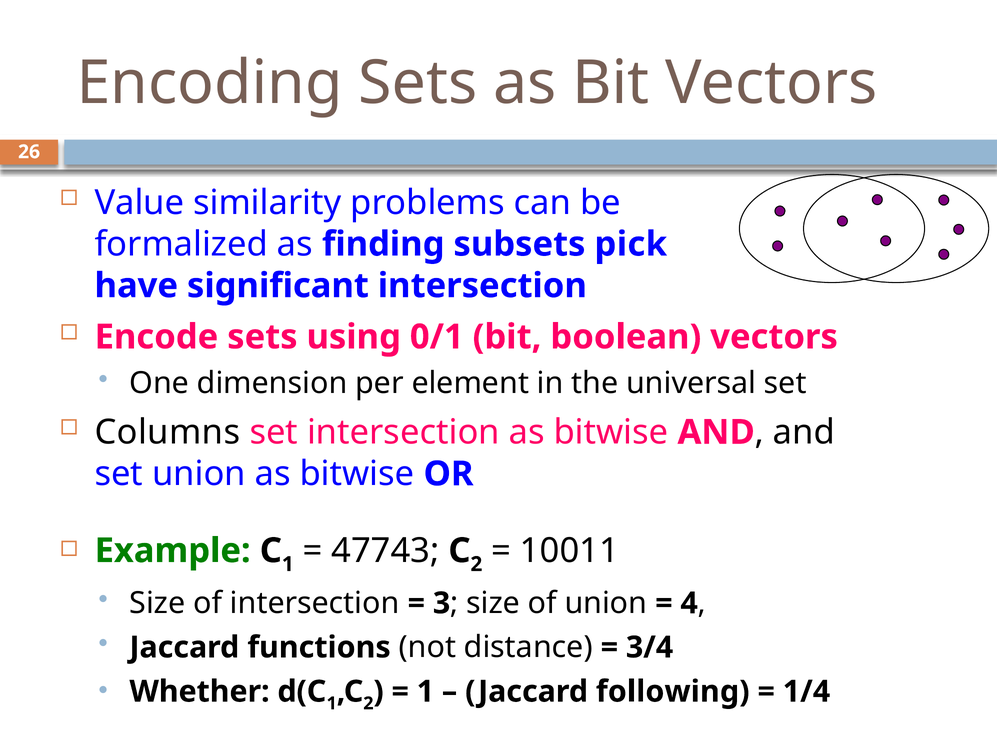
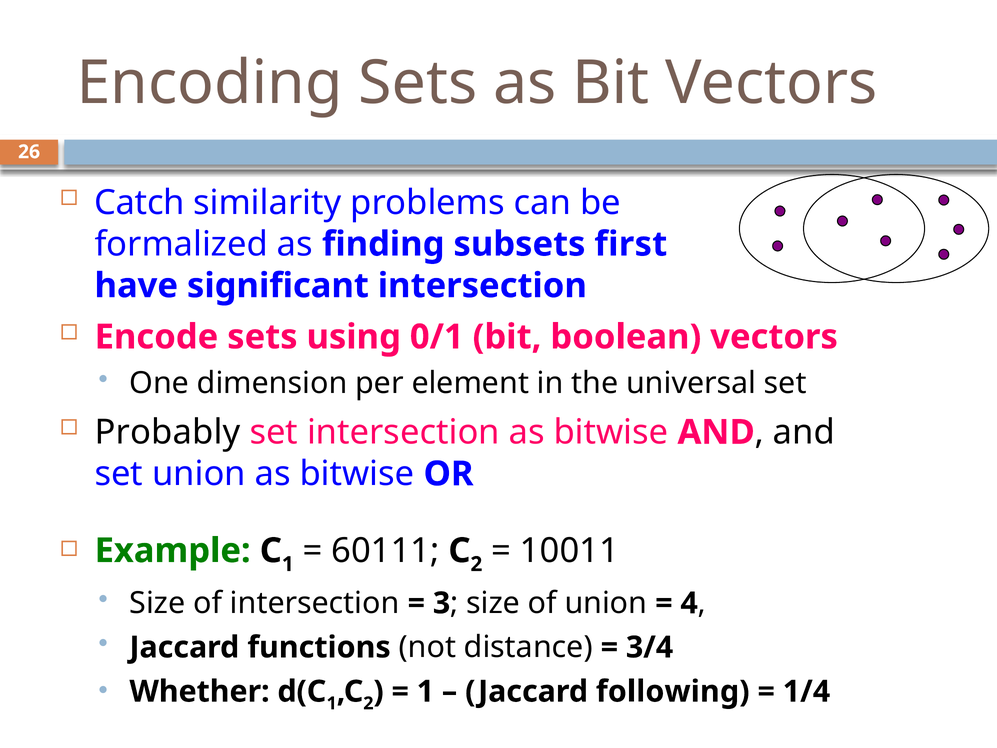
Value: Value -> Catch (140, 203)
pick: pick -> first (631, 244)
Columns: Columns -> Probably (168, 432)
47743: 47743 -> 60111 (385, 551)
